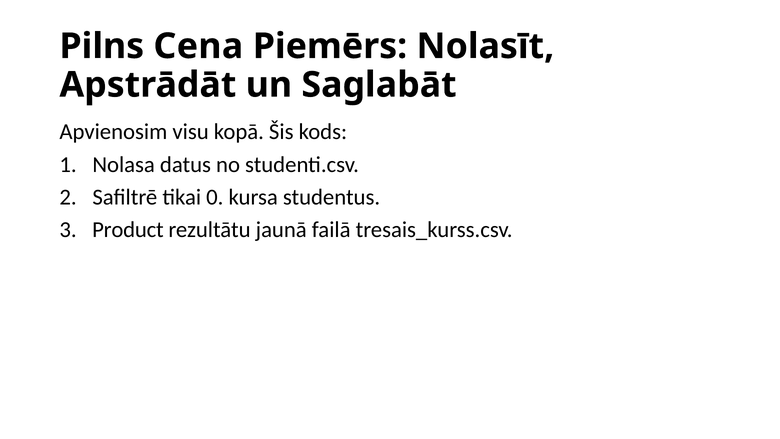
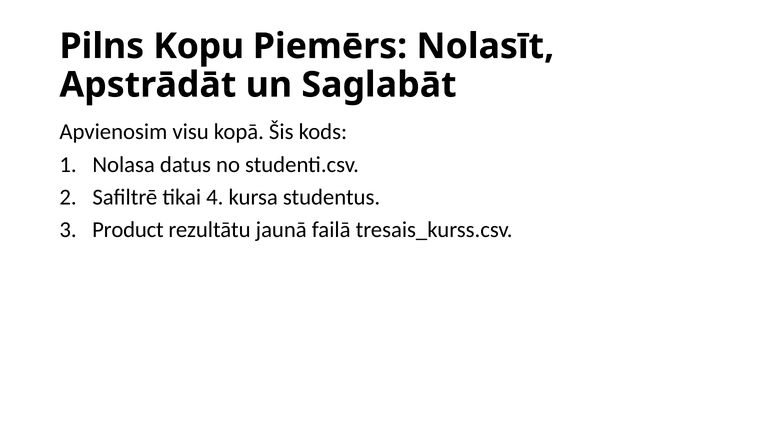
Cena: Cena -> Kopu (199, 46)
0: 0 -> 4 (215, 197)
